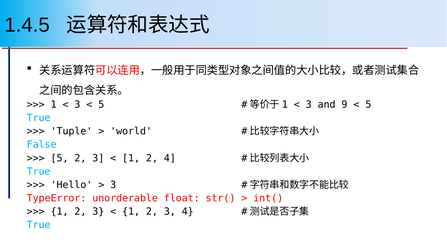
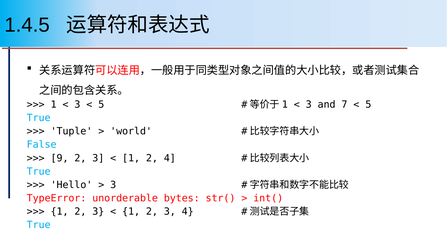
9: 9 -> 7 (344, 105)
5: 5 -> 9 (60, 158)
float: float -> bytes (182, 199)
